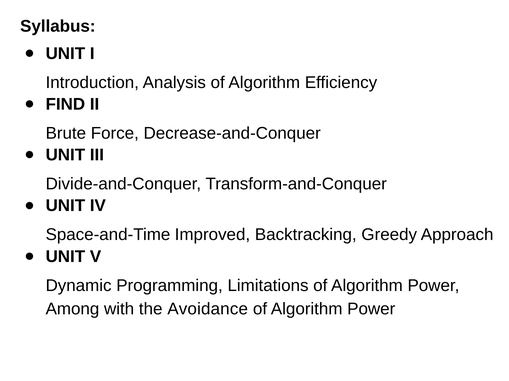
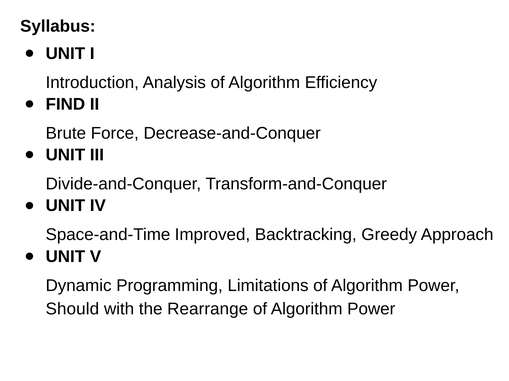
Among: Among -> Should (72, 309)
Avoidance: Avoidance -> Rearrange (208, 309)
